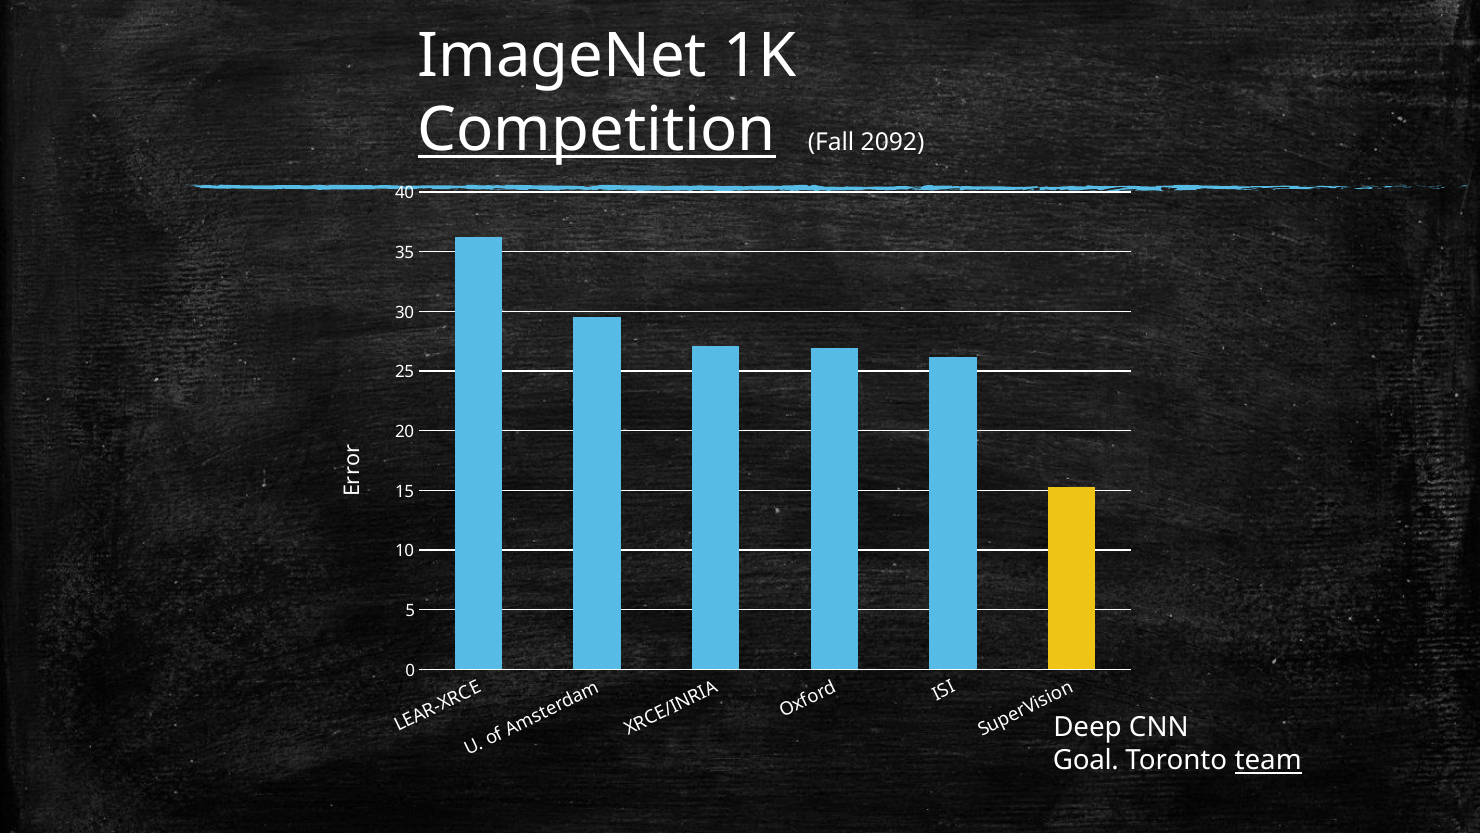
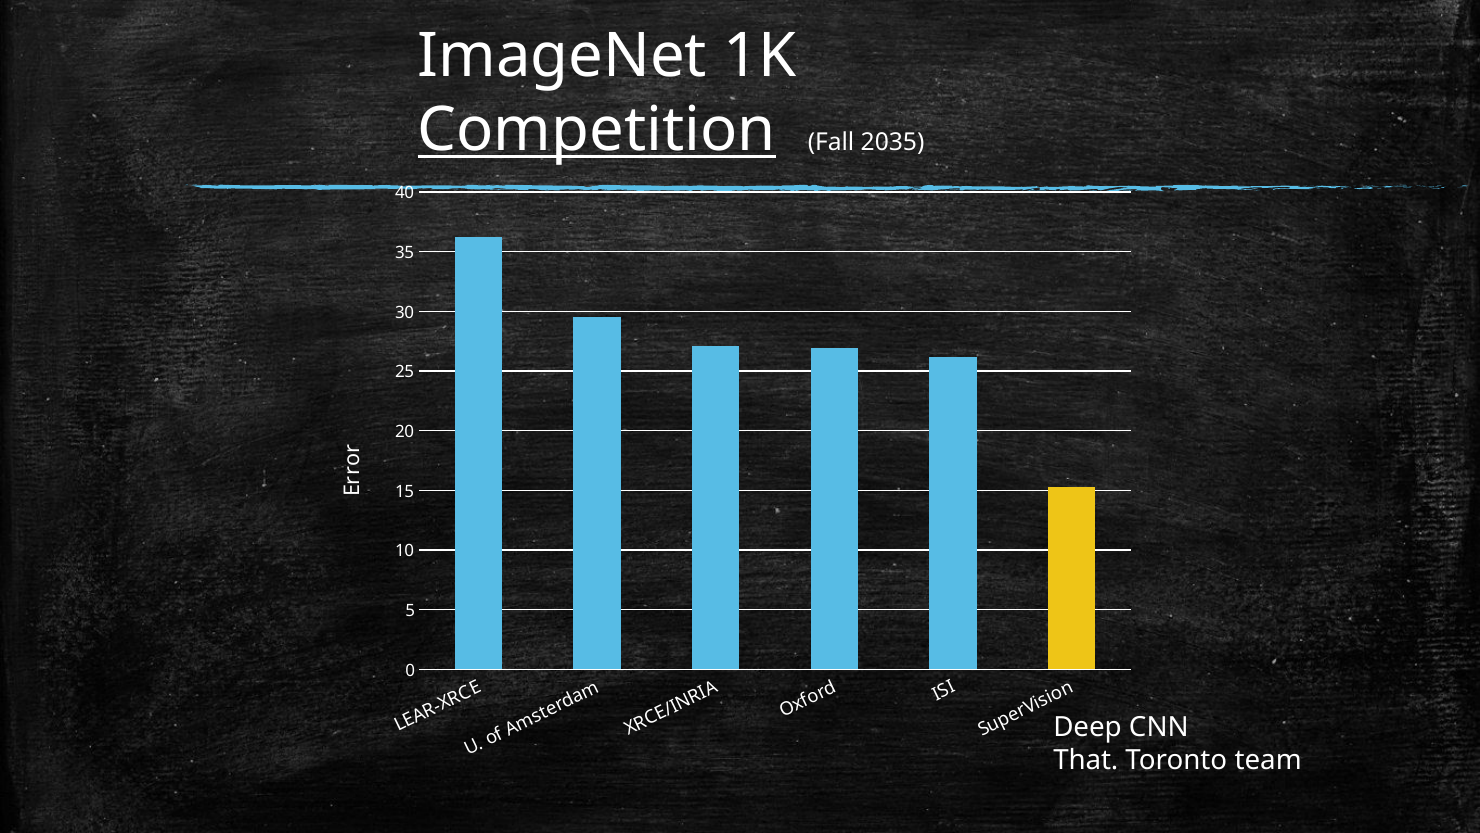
2092: 2092 -> 2035 (893, 142)
Goal: Goal -> That (1086, 761)
team underline: present -> none (1268, 761)
